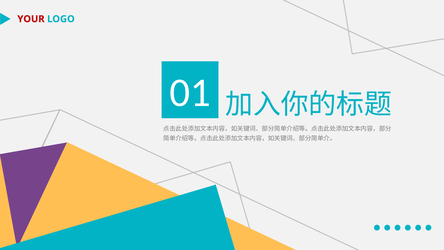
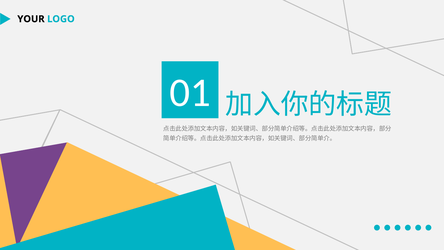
YOUR colour: red -> black (31, 19)
